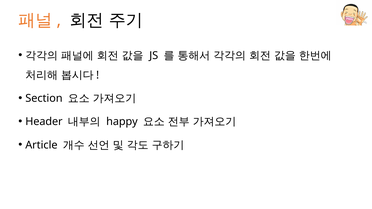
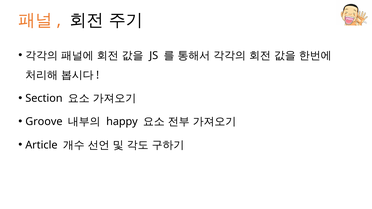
Header: Header -> Groove (44, 122)
